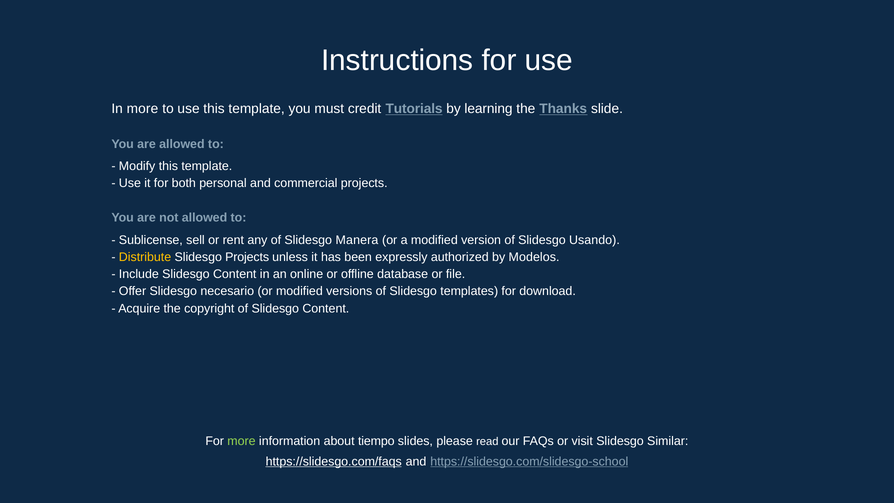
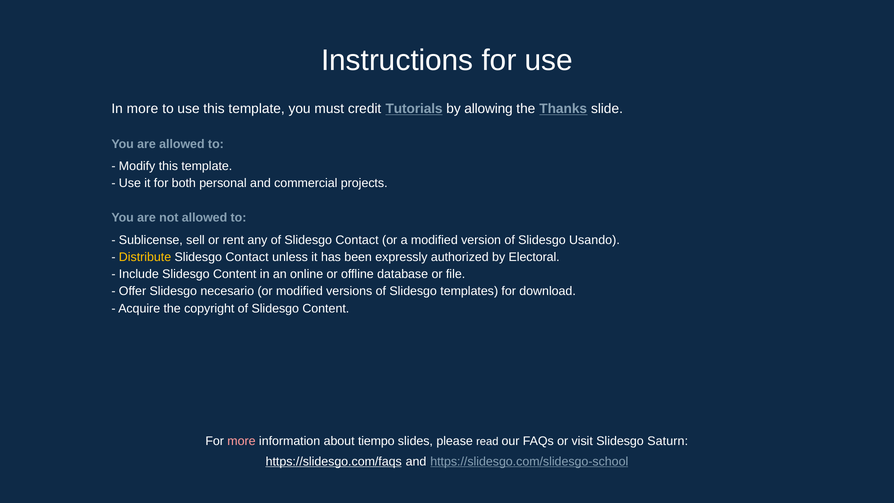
learning: learning -> allowing (489, 109)
of Slidesgo Manera: Manera -> Contact (357, 240)
Projects: Projects -> Contact (247, 257)
Modelos: Modelos -> Electoral (534, 257)
more colour: light green -> pink (241, 441)
Similar: Similar -> Saturn (668, 441)
